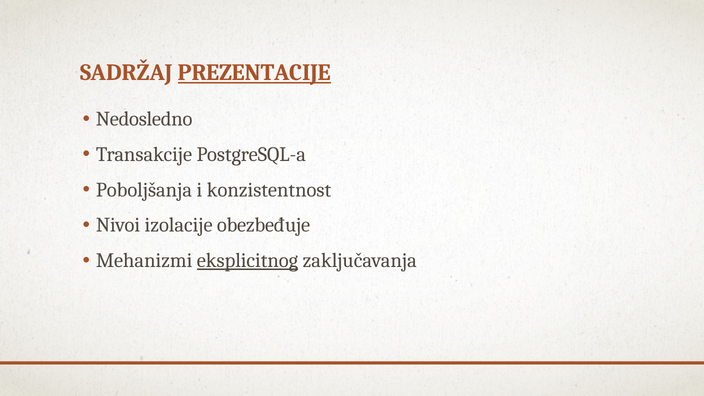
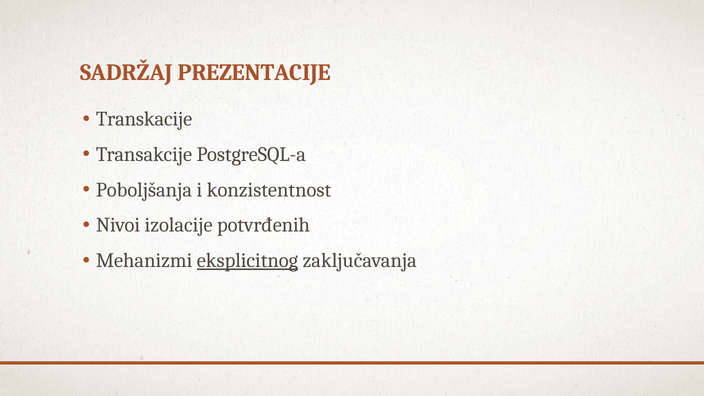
PREZENTACIJE underline: present -> none (254, 73)
Nedosledno: Nedosledno -> Transkacije (144, 119)
obezbeđuje: obezbeđuje -> potvrđenih (264, 225)
